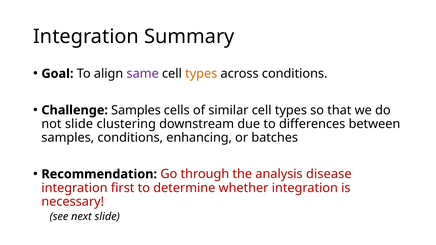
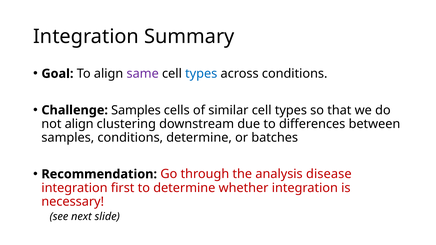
types colour: orange -> blue (201, 74)
not slide: slide -> align (79, 124)
conditions enhancing: enhancing -> determine (199, 138)
